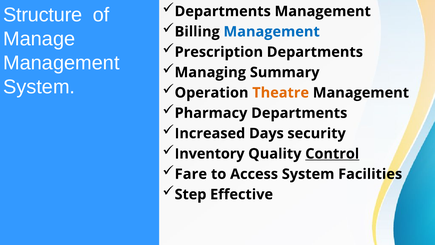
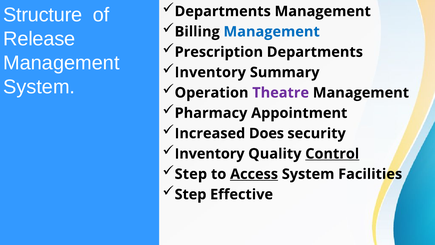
Manage: Manage -> Release (39, 39)
Managing: Managing -> Inventory (210, 72)
Theatre colour: orange -> purple (281, 93)
Pharmacy Departments: Departments -> Appointment (299, 113)
Days: Days -> Does (266, 133)
Fare: Fare -> Step (191, 174)
Access underline: none -> present (254, 174)
